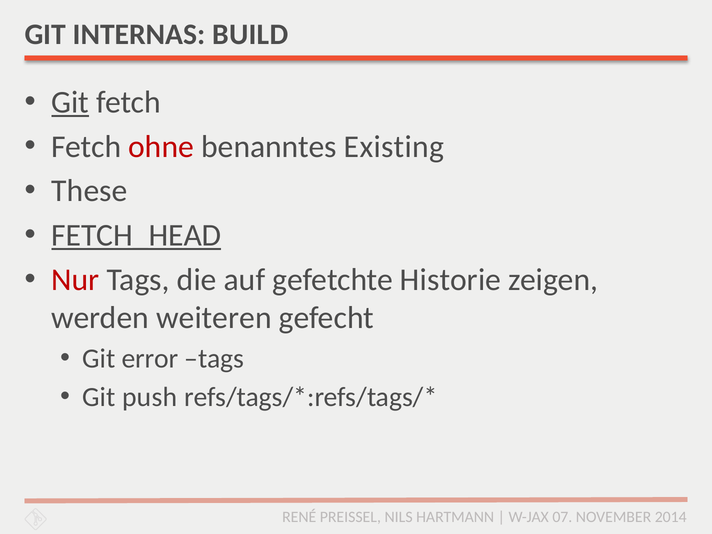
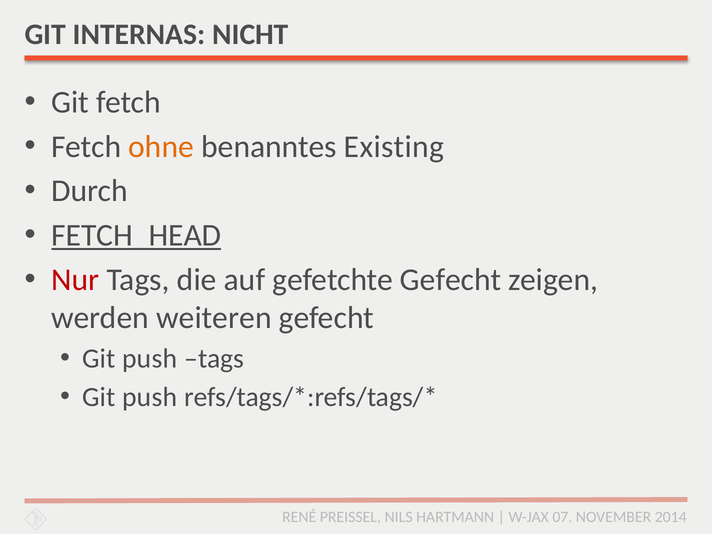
BUILD: BUILD -> NICHT (250, 34)
Git underline: present -> none (70, 102)
ohne colour: red -> orange (161, 147)
These: These -> Durch (90, 191)
gefetchte Historie: Historie -> Gefecht (451, 280)
error: error -> push (150, 359)
